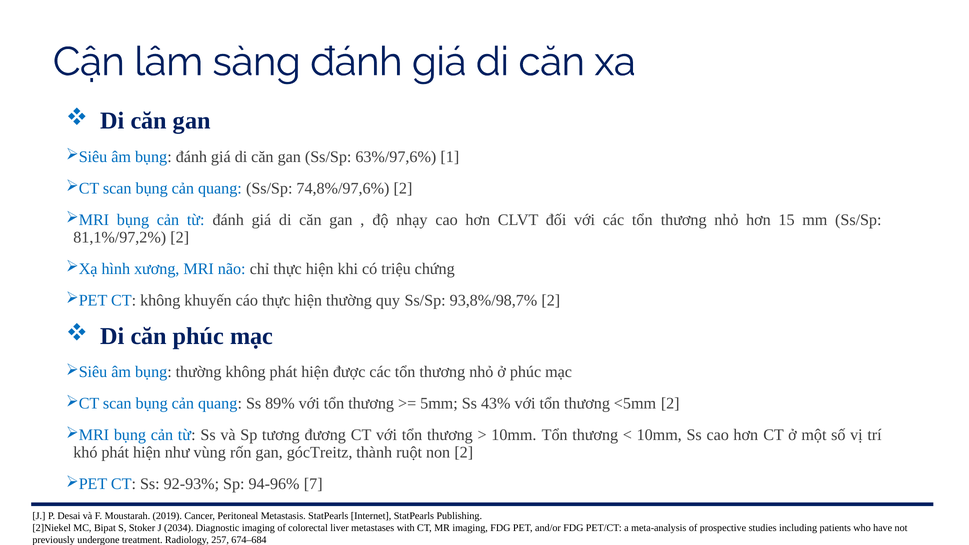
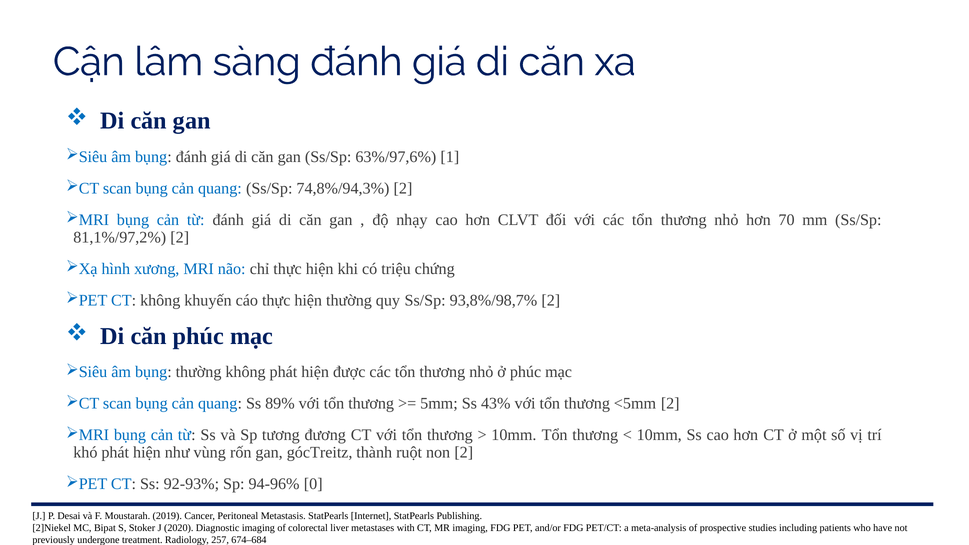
74,8%/97,6%: 74,8%/97,6% -> 74,8%/94,3% (343, 188)
15: 15 -> 70 (787, 220)
7: 7 -> 0 (313, 484)
2034: 2034 -> 2020 (179, 528)
